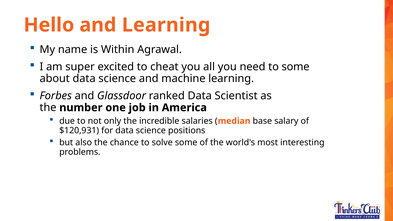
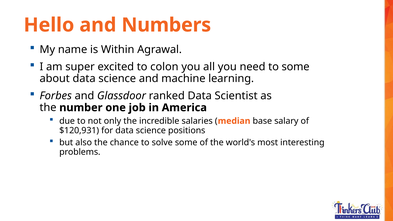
and Learning: Learning -> Numbers (166, 25)
cheat: cheat -> colon (164, 67)
